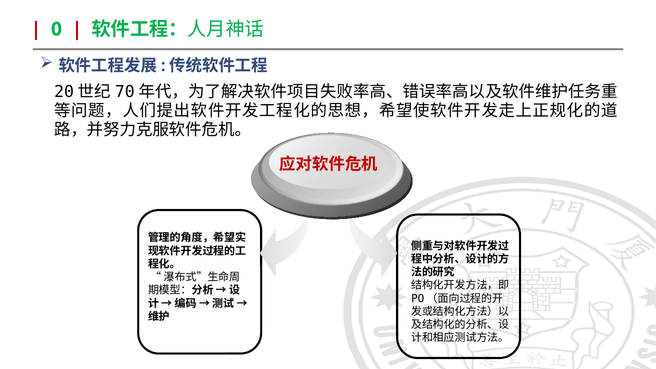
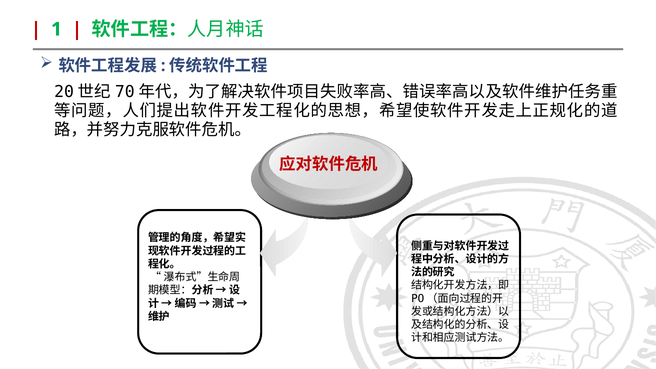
0: 0 -> 1 (57, 29)
